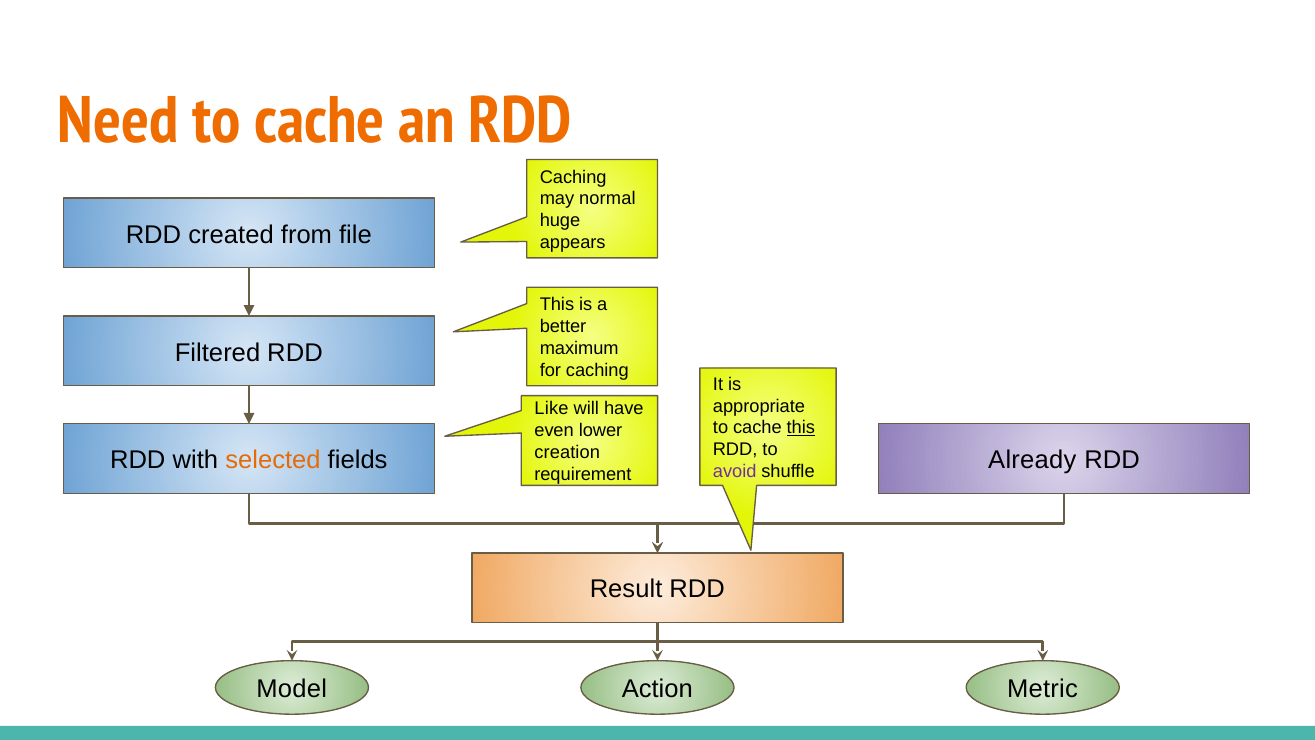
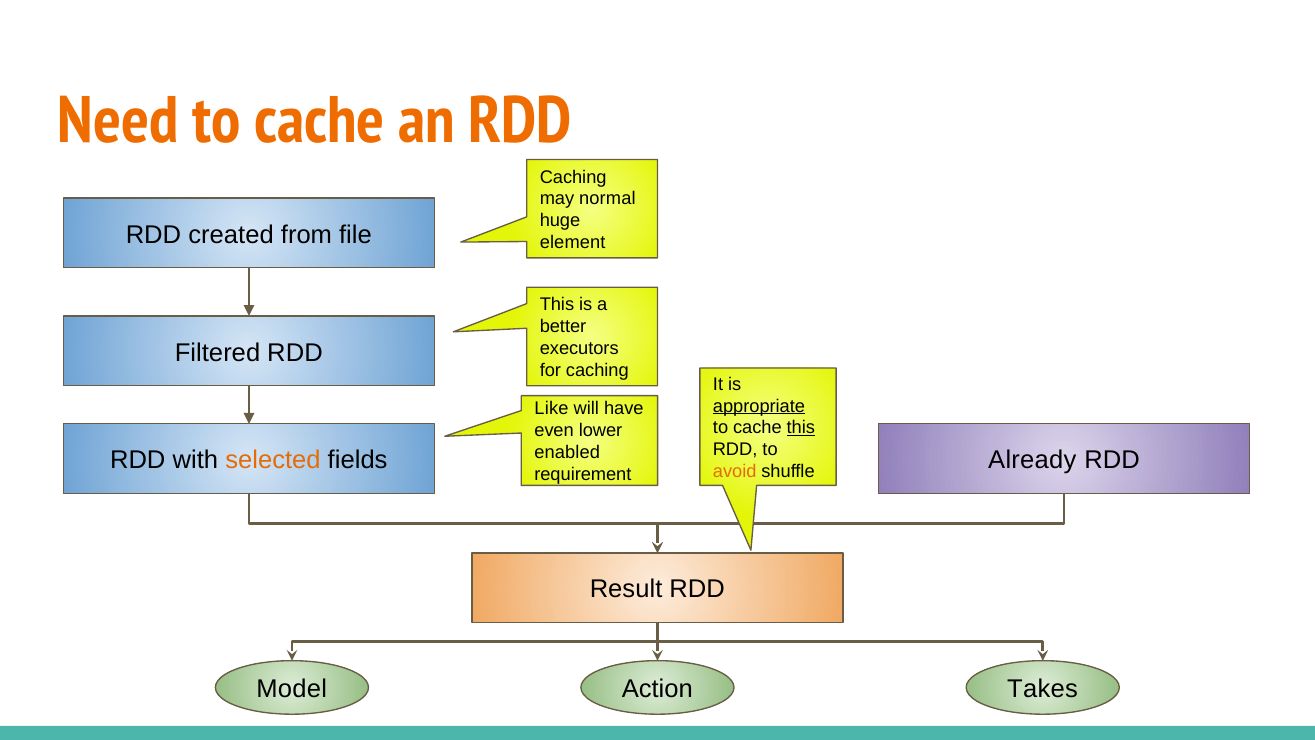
appears: appears -> element (573, 243)
maximum: maximum -> executors (579, 349)
appropriate underline: none -> present (759, 406)
creation: creation -> enabled (567, 453)
avoid colour: purple -> orange (735, 472)
Metric: Metric -> Takes (1042, 689)
